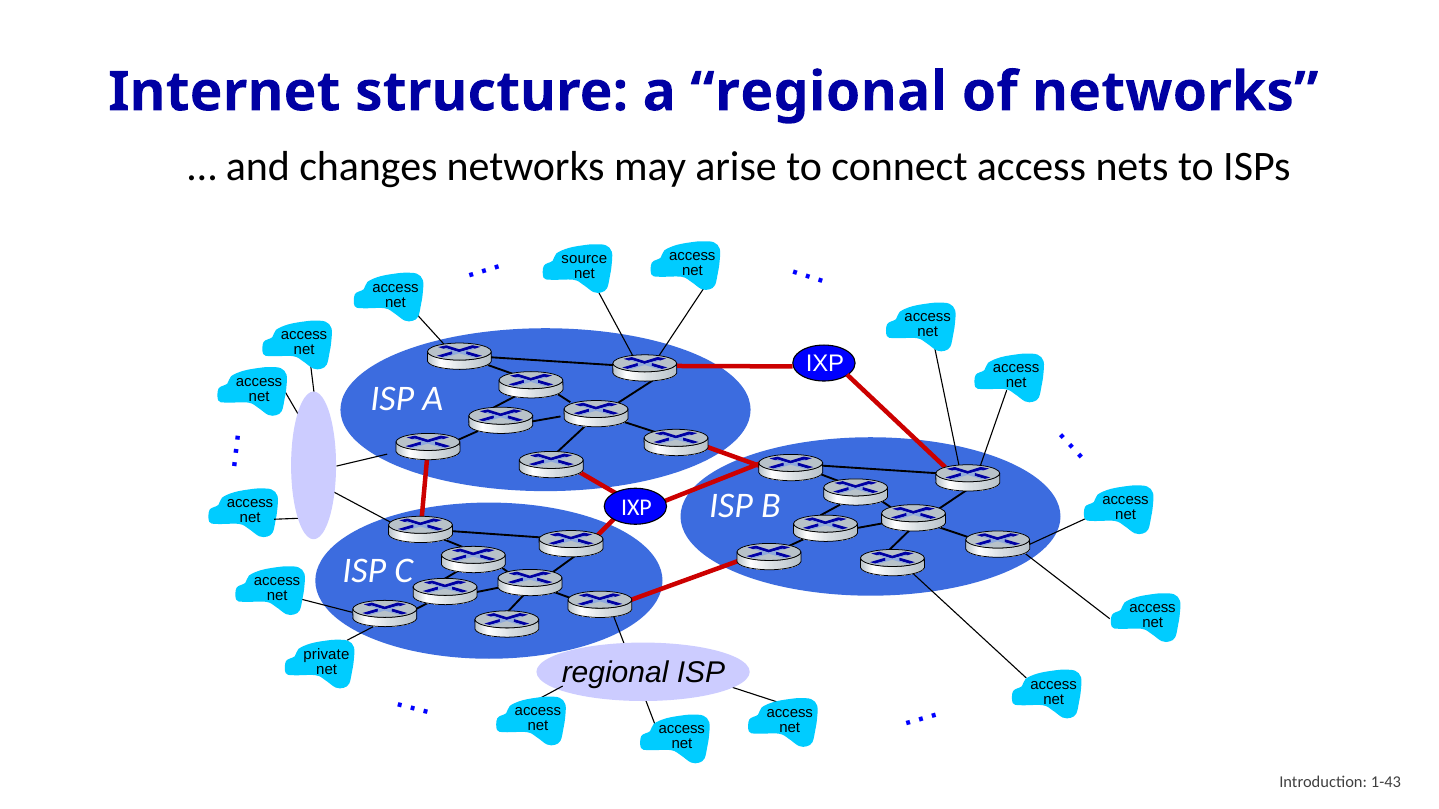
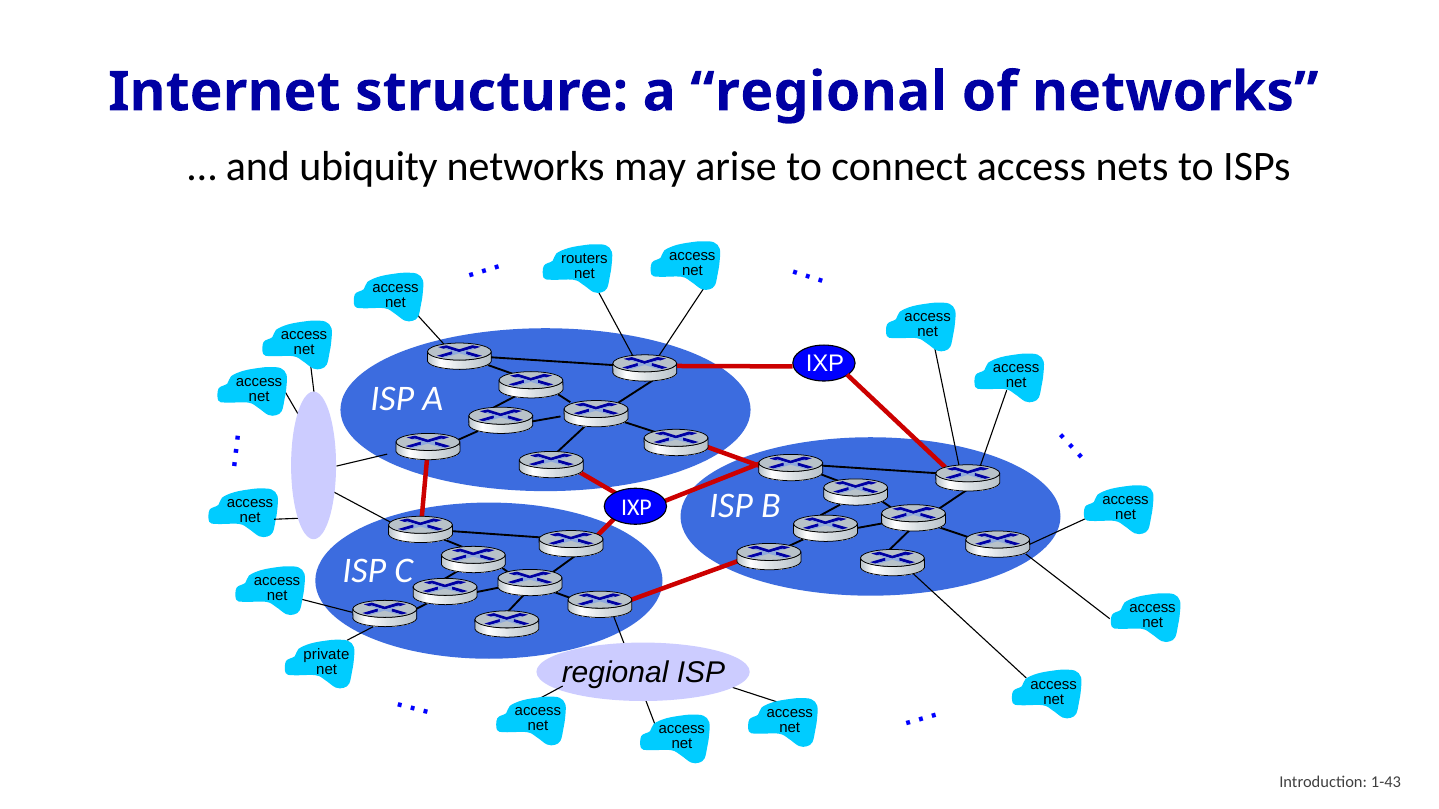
changes: changes -> ubiquity (368, 167)
source: source -> routers (584, 259)
